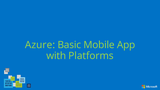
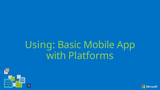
Azure: Azure -> Using (40, 45)
